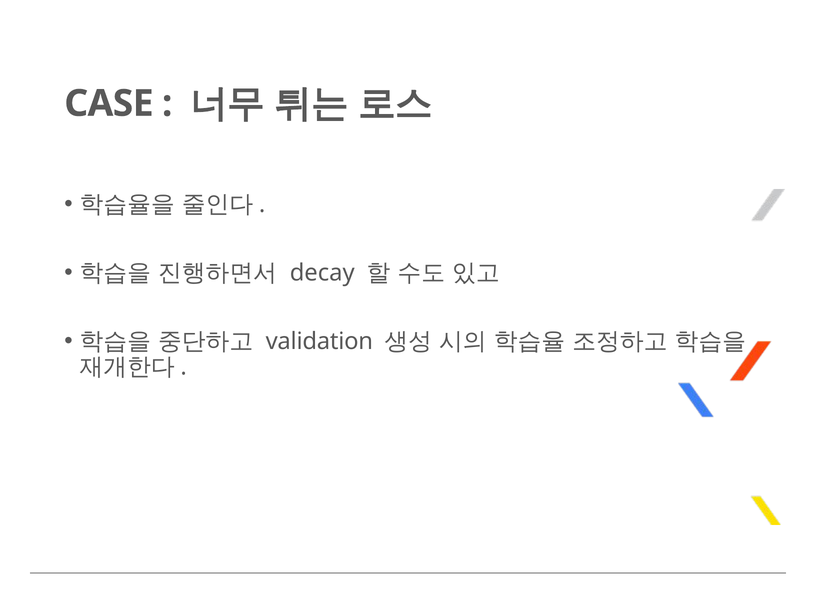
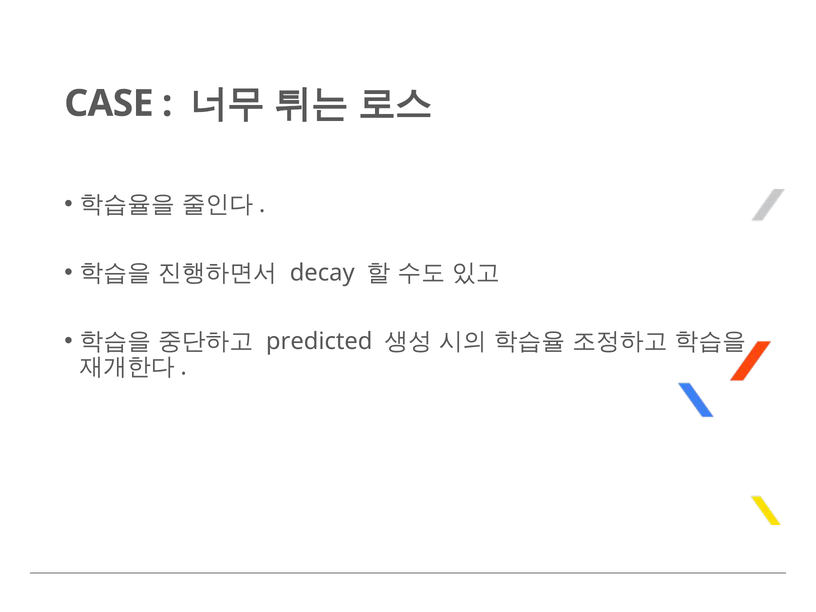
validation: validation -> predicted (319, 341)
